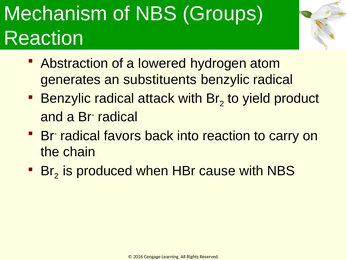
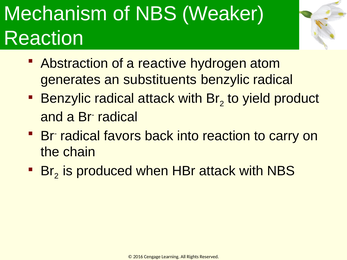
Groups: Groups -> Weaker (223, 14)
lowered: lowered -> reactive (162, 63)
HBr cause: cause -> attack (217, 171)
